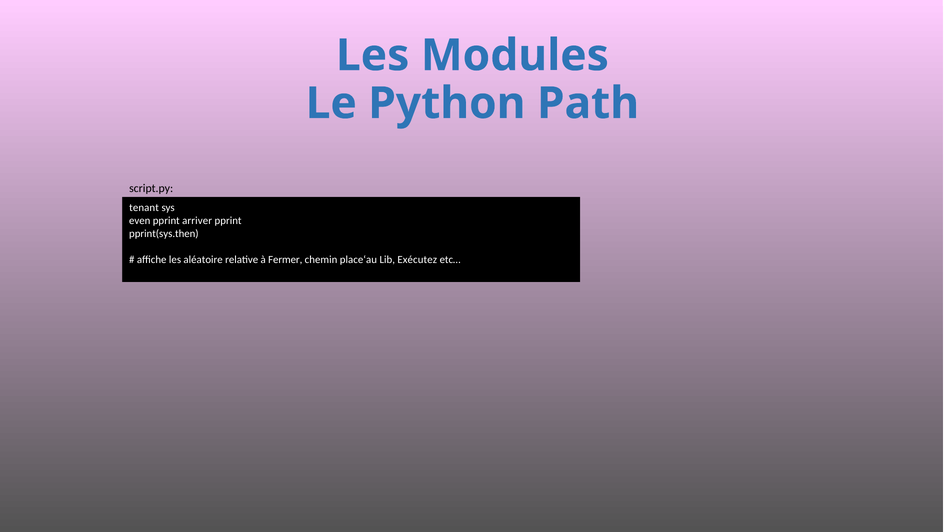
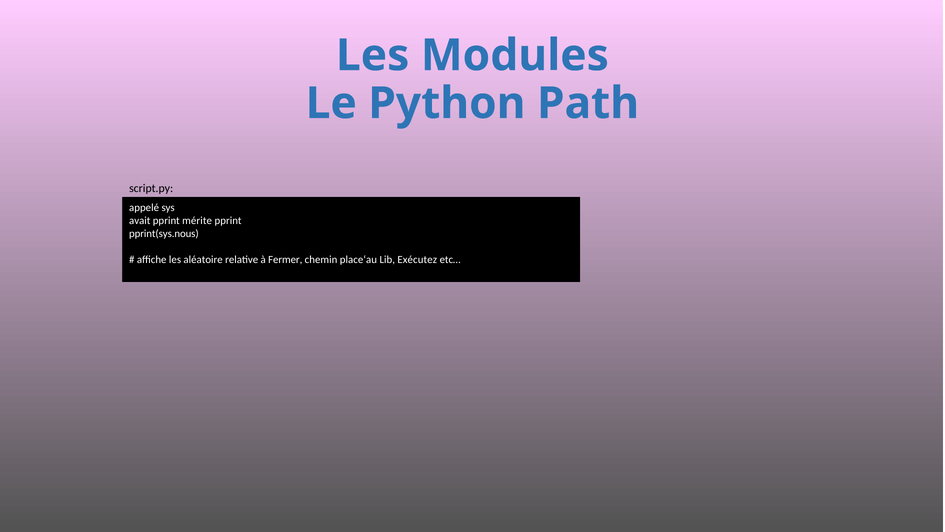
tenant: tenant -> appelé (144, 207)
even: even -> avait (140, 220)
arriver: arriver -> mérite (197, 220)
pprint(sys.then: pprint(sys.then -> pprint(sys.nous (164, 233)
